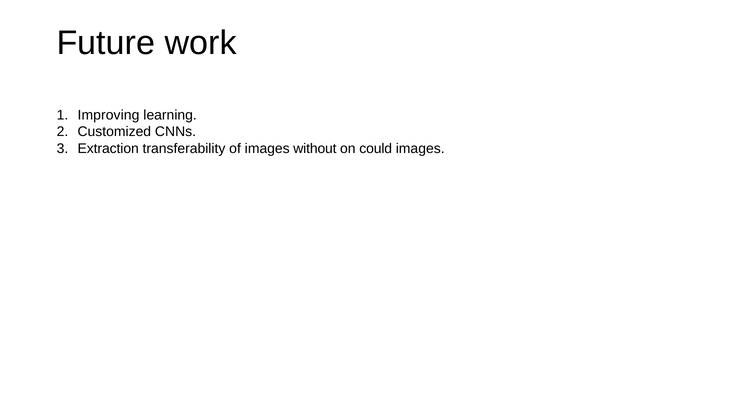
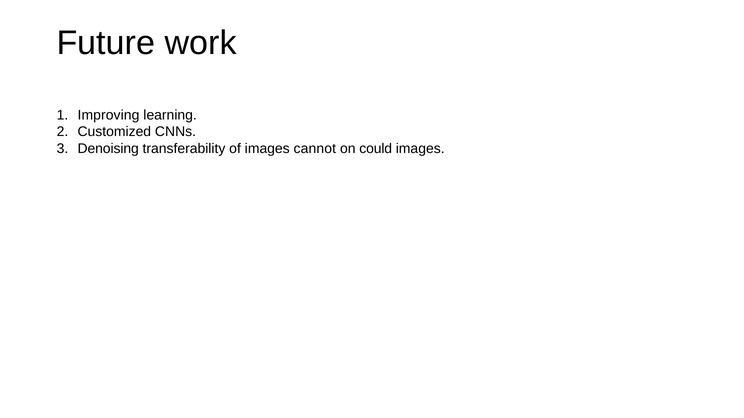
Extraction: Extraction -> Denoising (108, 149)
without: without -> cannot (315, 149)
